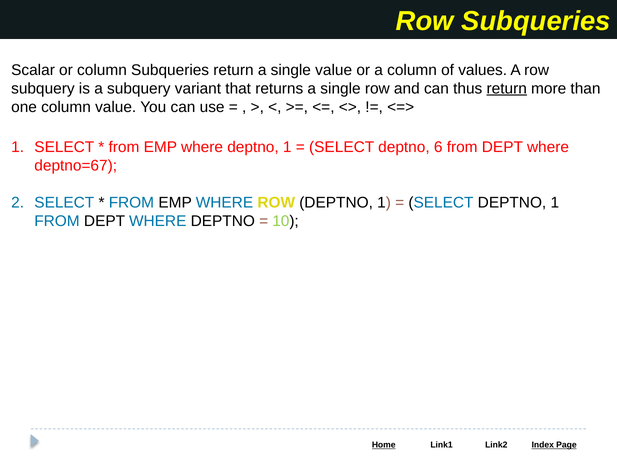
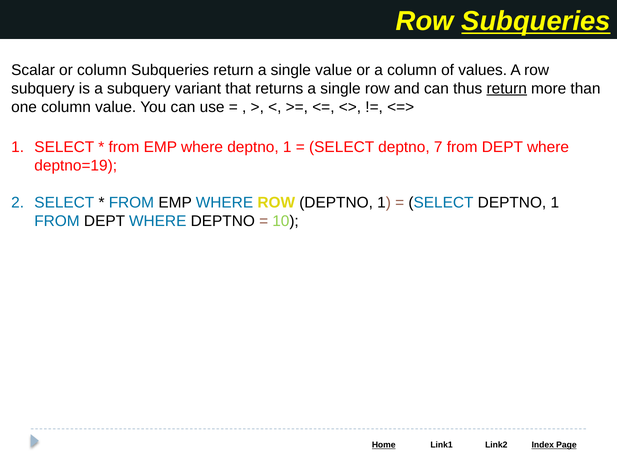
Subqueries underline: none -> present (536, 21)
6: 6 -> 7 (438, 147)
deptno=67: deptno=67 -> deptno=19 (76, 166)
